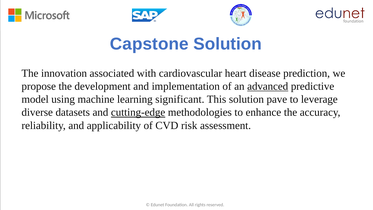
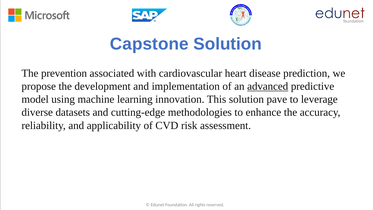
innovation: innovation -> prevention (64, 73)
significant: significant -> innovation (180, 99)
cutting-edge underline: present -> none (138, 112)
